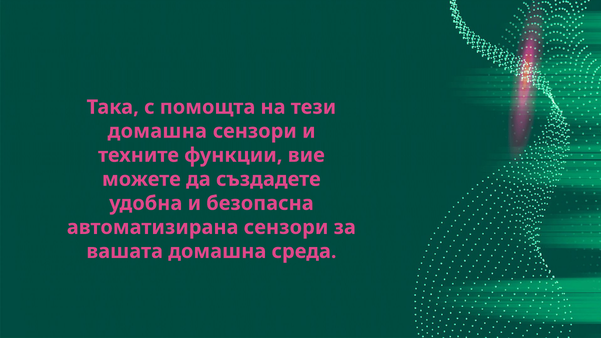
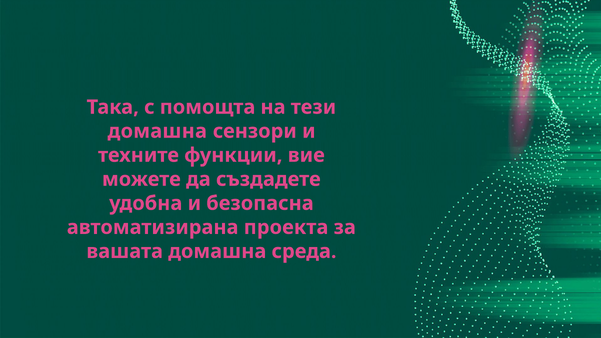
автоматизирана сензори: сензори -> проекта (286, 227)
